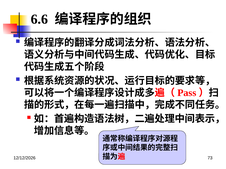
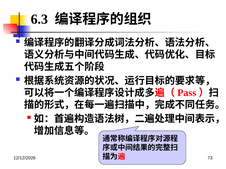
6.6: 6.6 -> 6.3 (39, 19)
